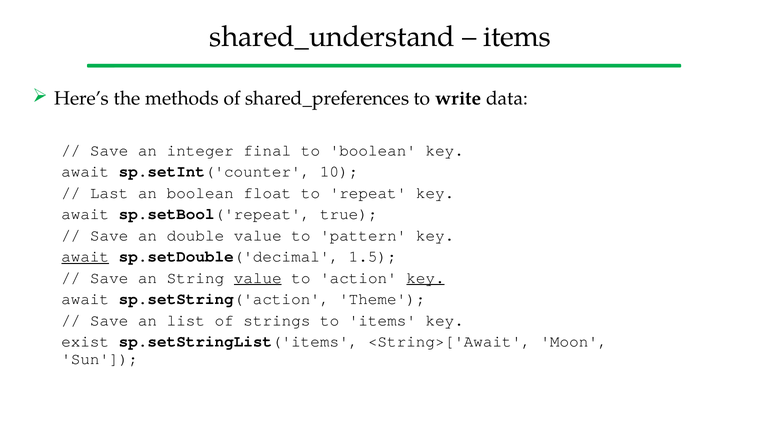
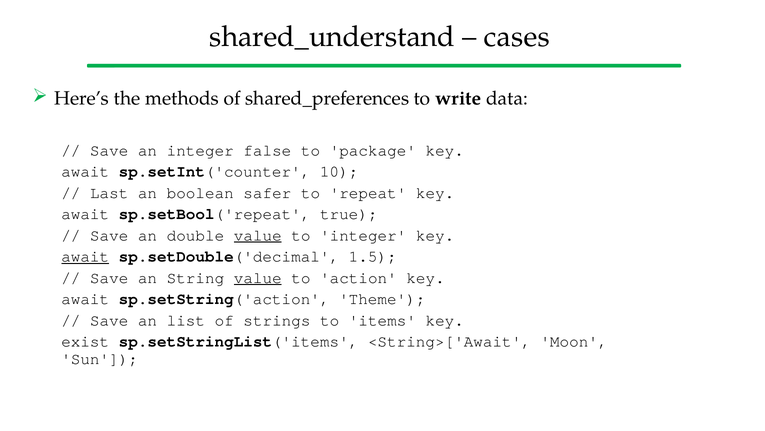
items: items -> cases (517, 37)
final: final -> false (267, 150)
to boolean: boolean -> package (373, 150)
float: float -> safer (267, 192)
value underline: none -> present (258, 235)
to pattern: pattern -> integer (363, 235)
key underline: present -> none (426, 277)
